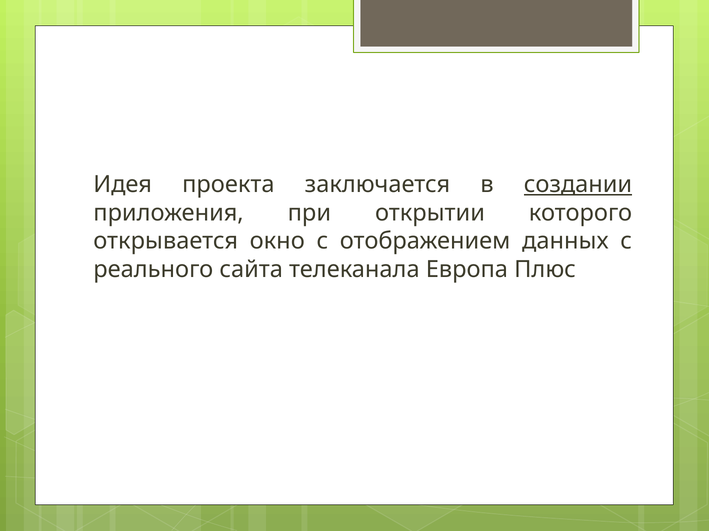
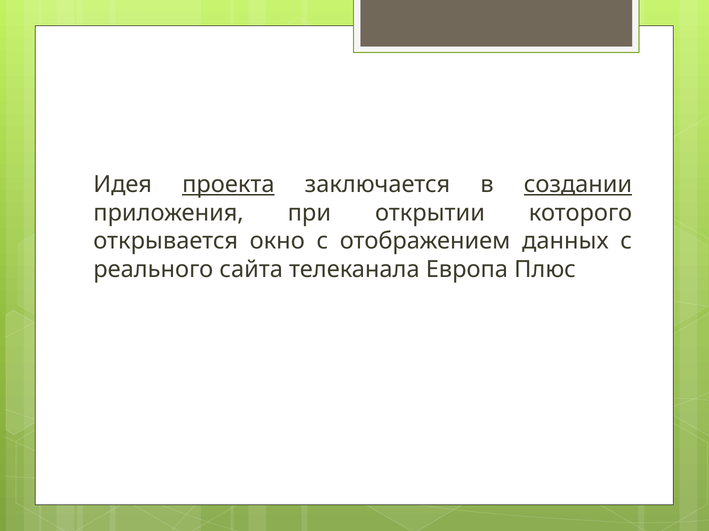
проекта underline: none -> present (228, 185)
